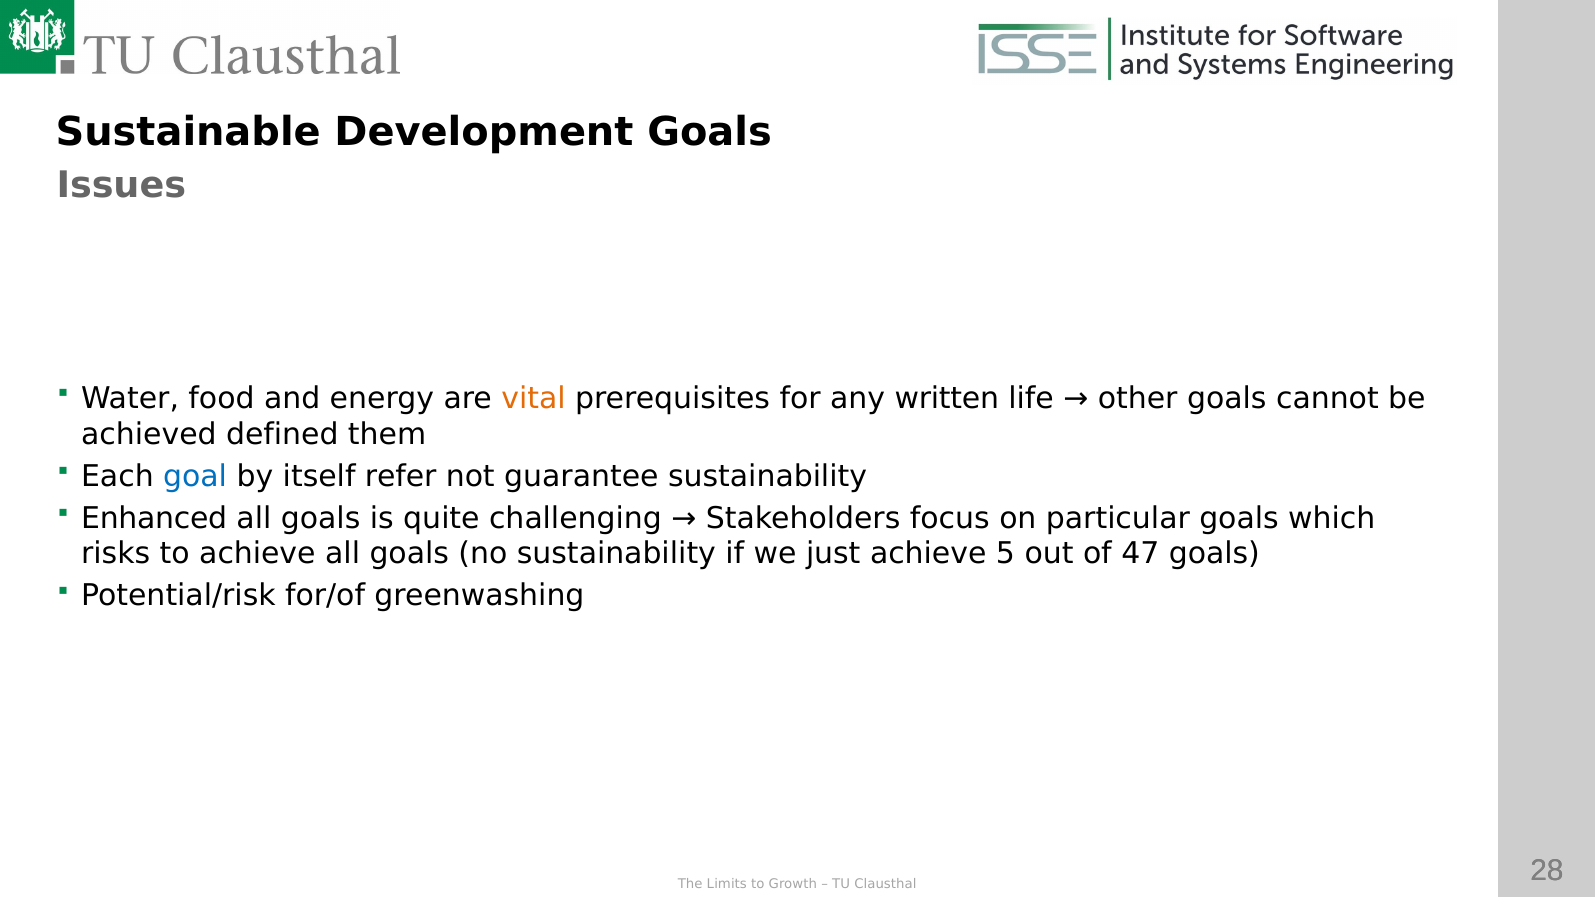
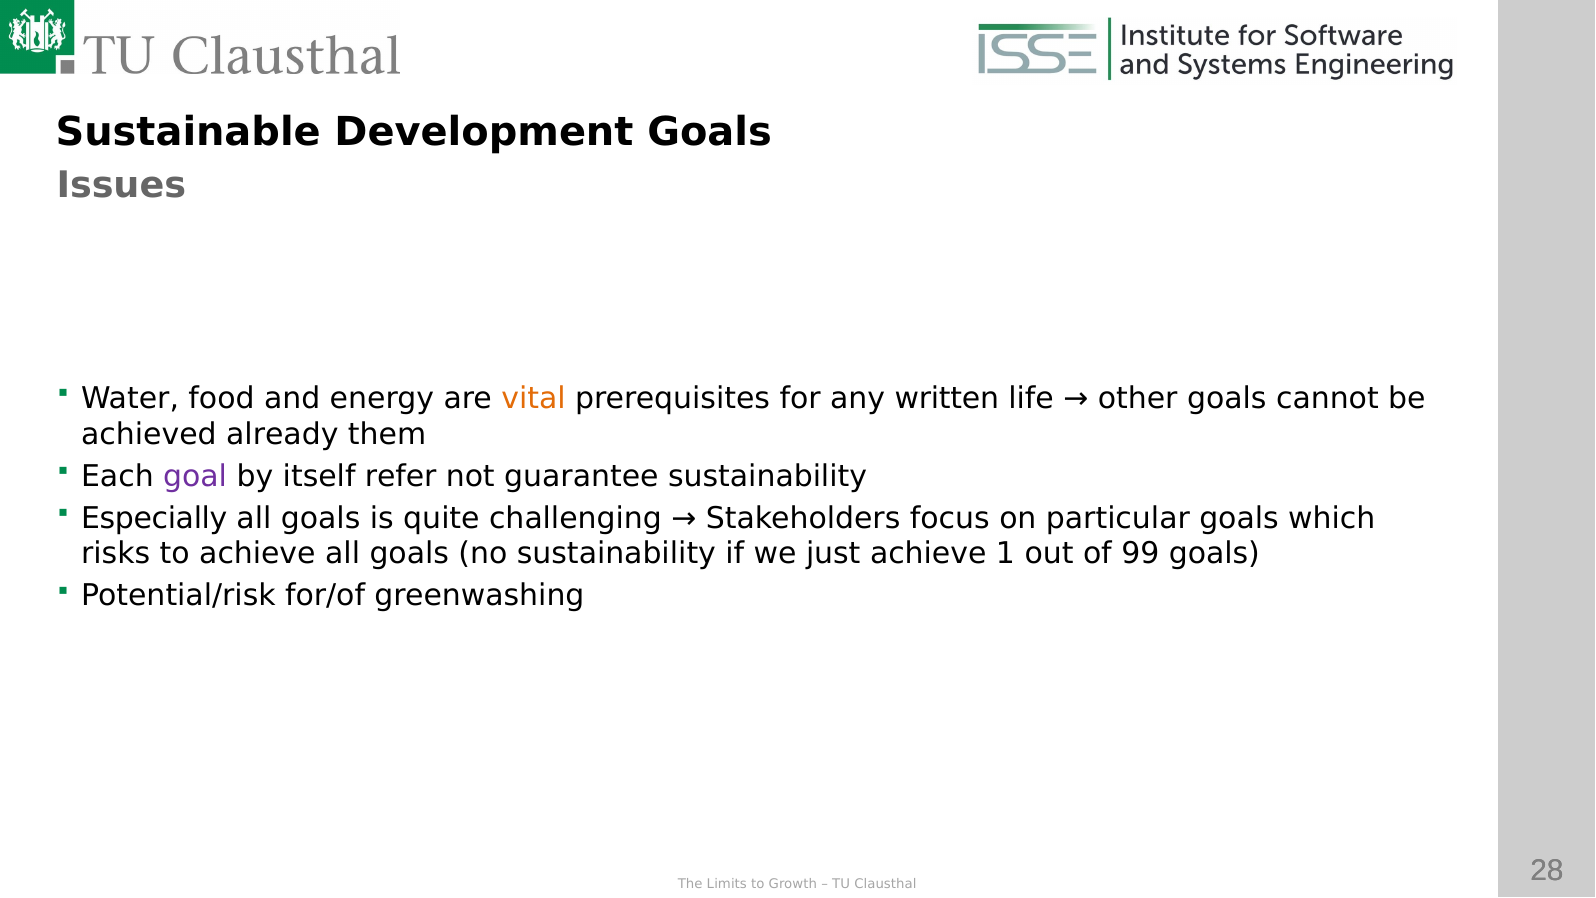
defined: defined -> already (282, 434)
goal colour: blue -> purple (195, 476)
Enhanced: Enhanced -> Especially (154, 518)
5: 5 -> 1 (1006, 554)
47: 47 -> 99 (1140, 554)
